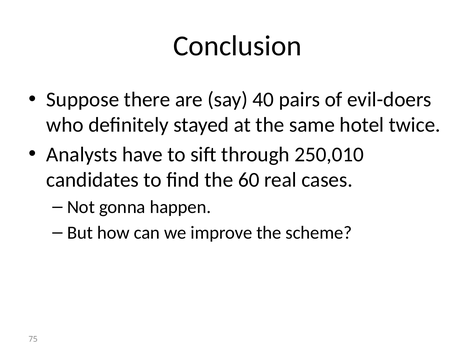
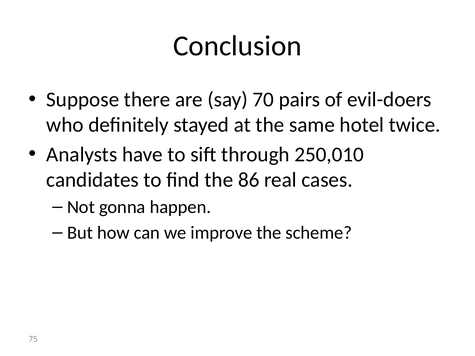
40: 40 -> 70 (263, 100)
60: 60 -> 86 (249, 180)
